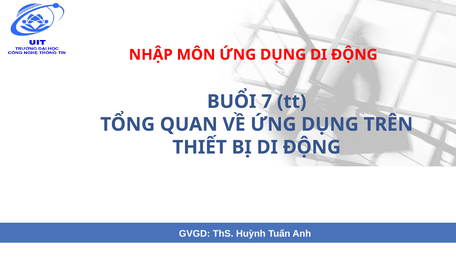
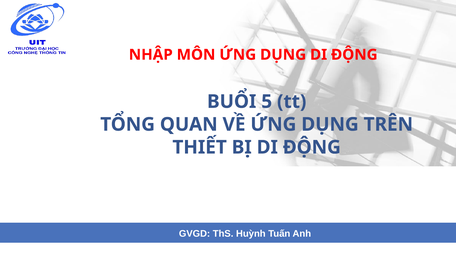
7: 7 -> 5 (267, 101)
